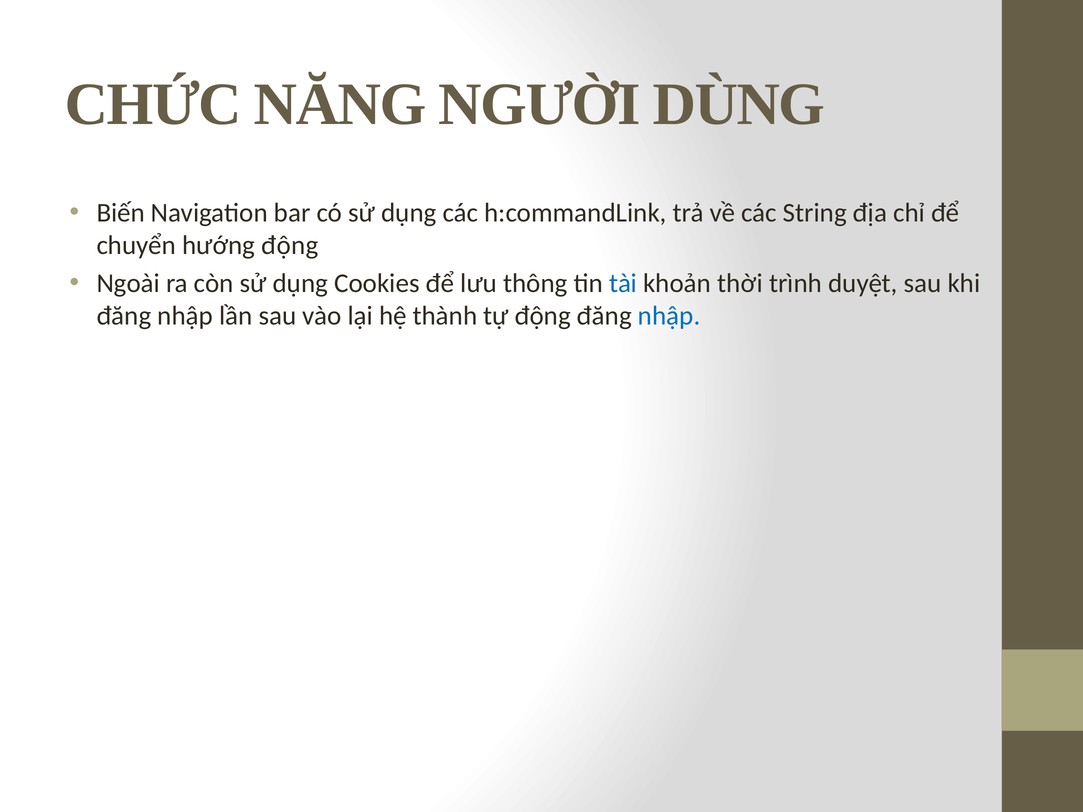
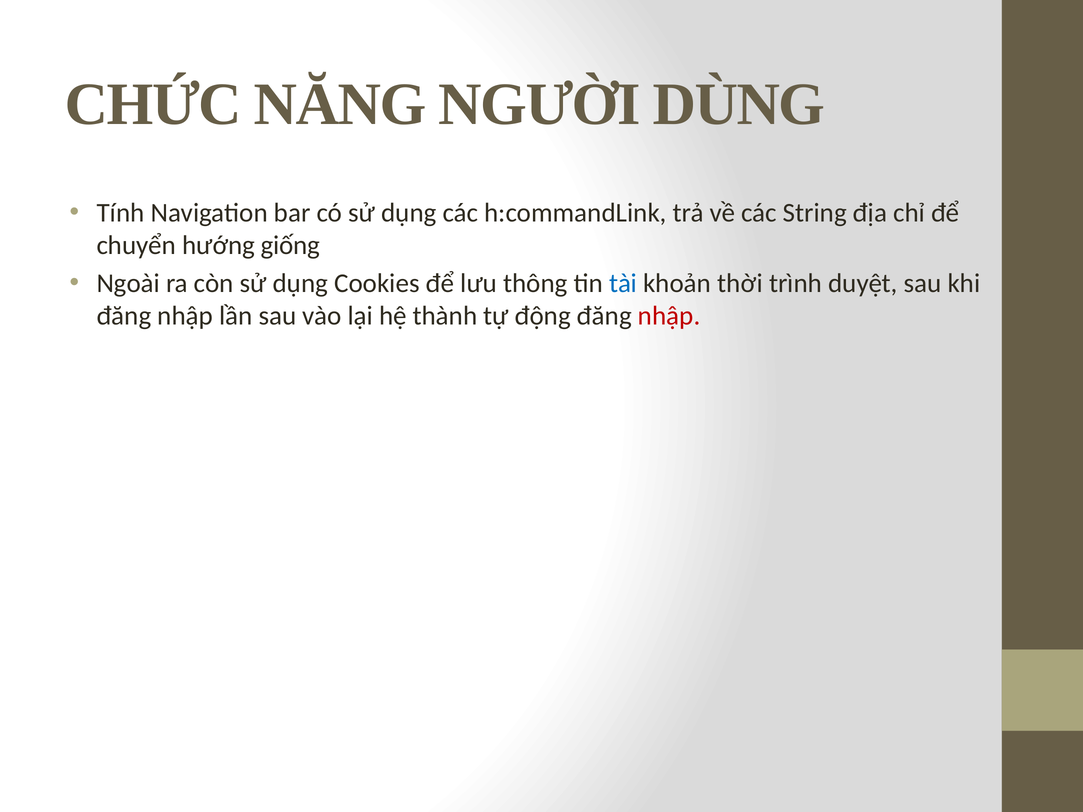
Biến: Biến -> Tính (121, 213)
hướng động: động -> giống (290, 246)
nhập colour: blue -> red (669, 316)
